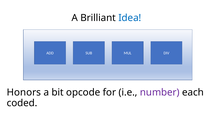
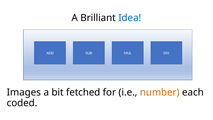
Honors: Honors -> Images (24, 92)
opcode: opcode -> fetched (83, 92)
number colour: purple -> orange (160, 92)
